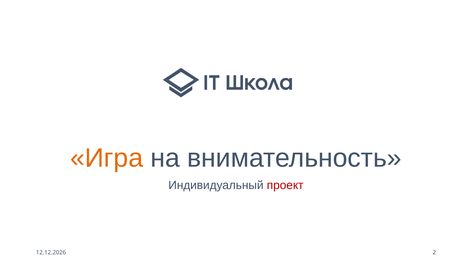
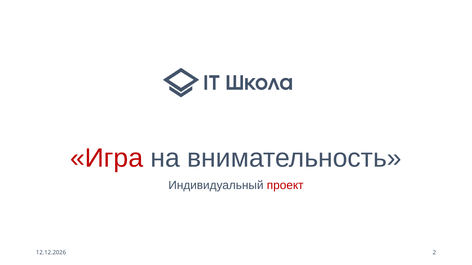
Игра colour: orange -> red (107, 158)
